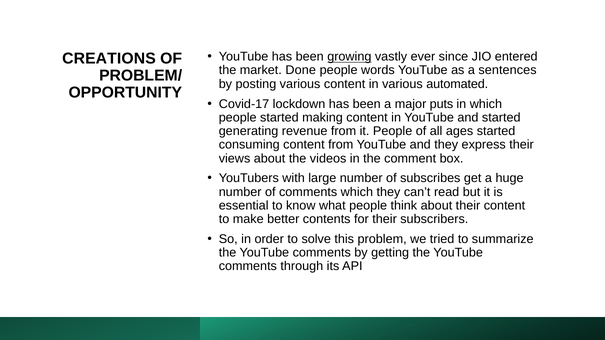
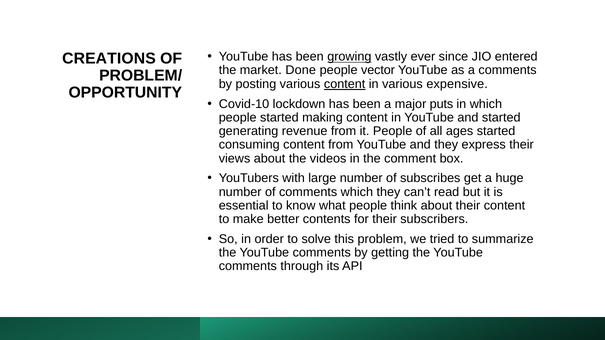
words: words -> vector (378, 70)
a sentences: sentences -> comments (508, 70)
content underline: none -> present (345, 84)
automated: automated -> expensive (457, 84)
Covid-17: Covid-17 -> Covid-10 (244, 104)
